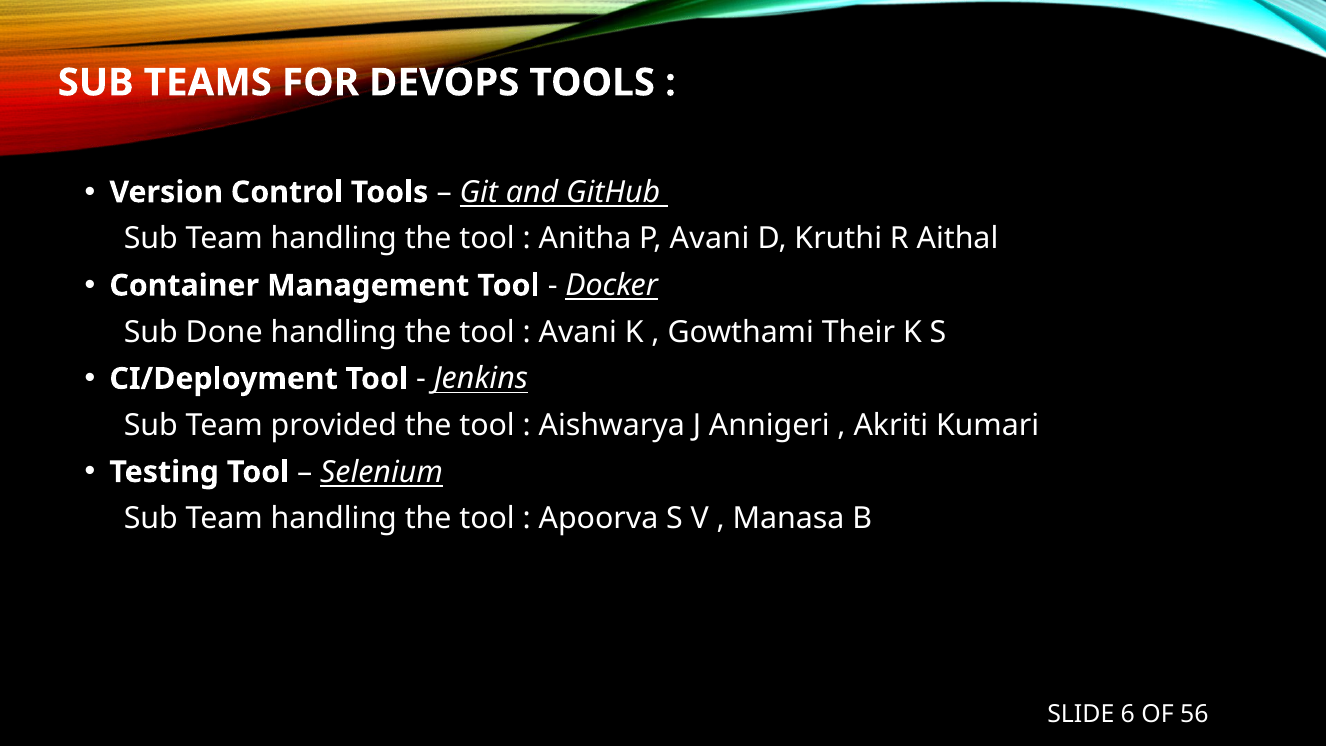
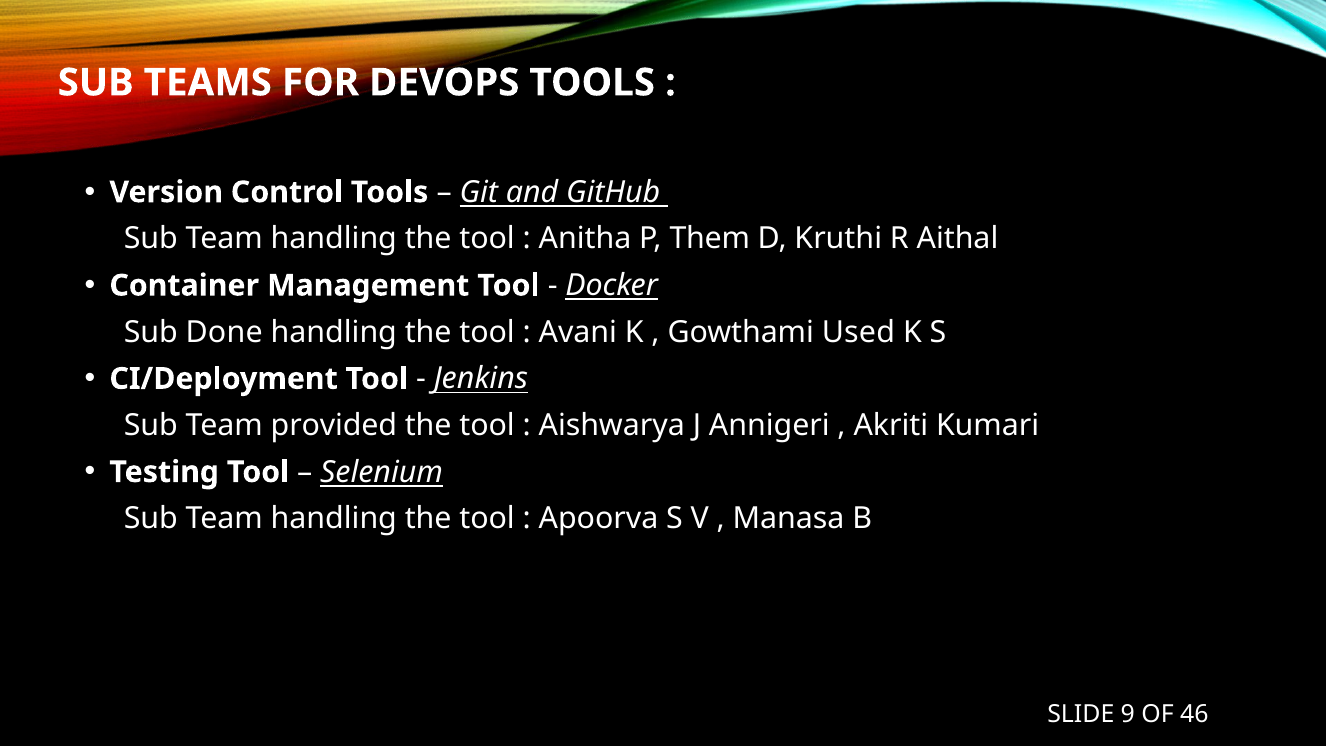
P Avani: Avani -> Them (710, 239)
Their: Their -> Used (858, 332)
6: 6 -> 9 (1128, 715)
56: 56 -> 46 (1194, 715)
